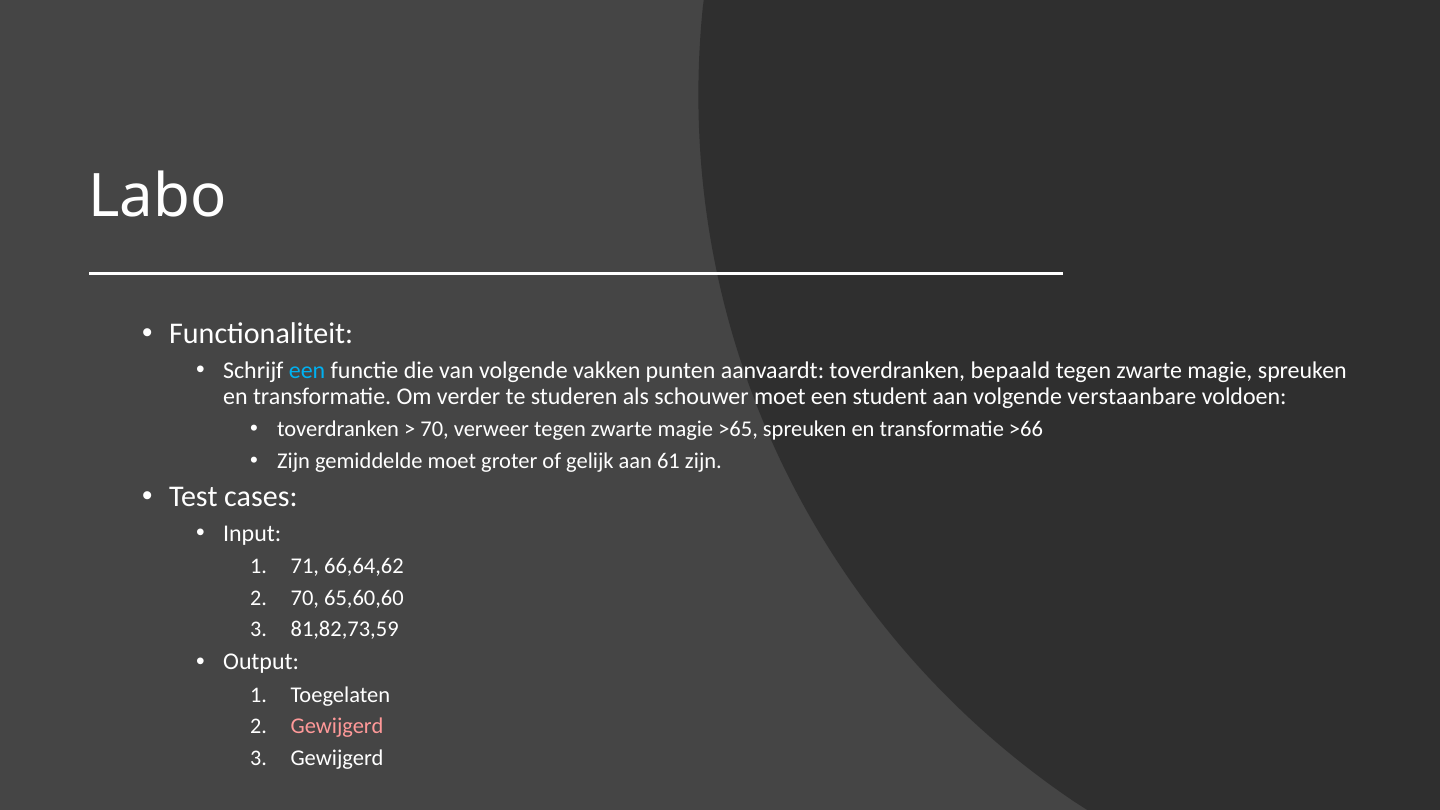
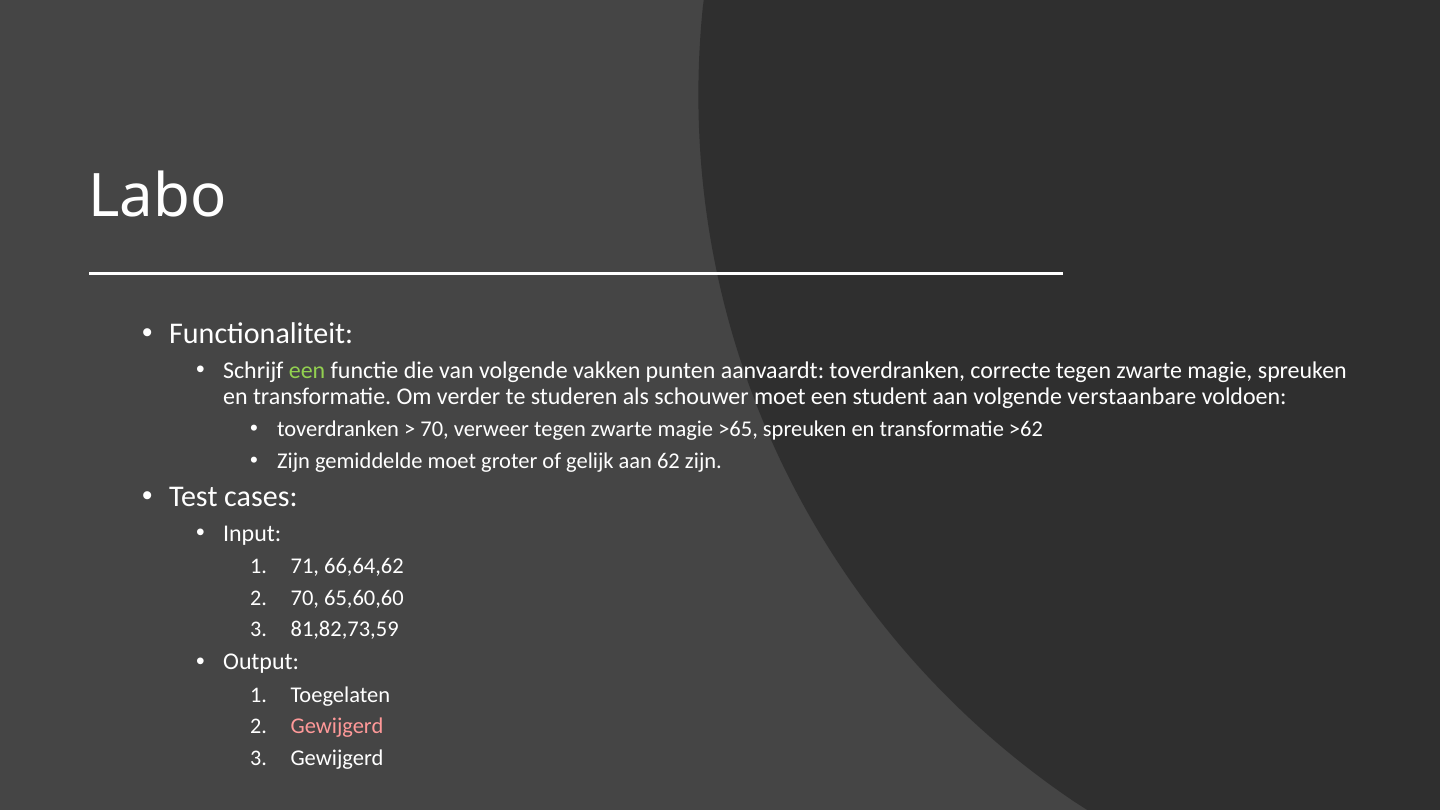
een colour: light blue -> light green (307, 370)
bepaald: bepaald -> correcte (1011, 370)
>66: >66 -> >62 (1026, 429)
61: 61 -> 62 (668, 461)
